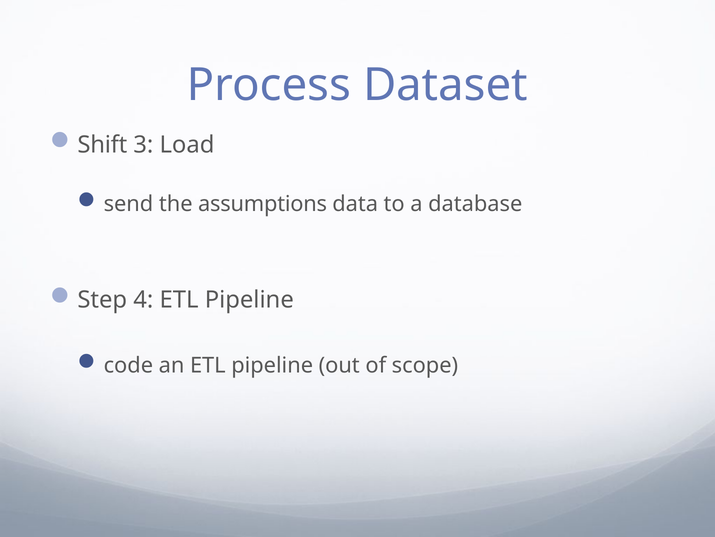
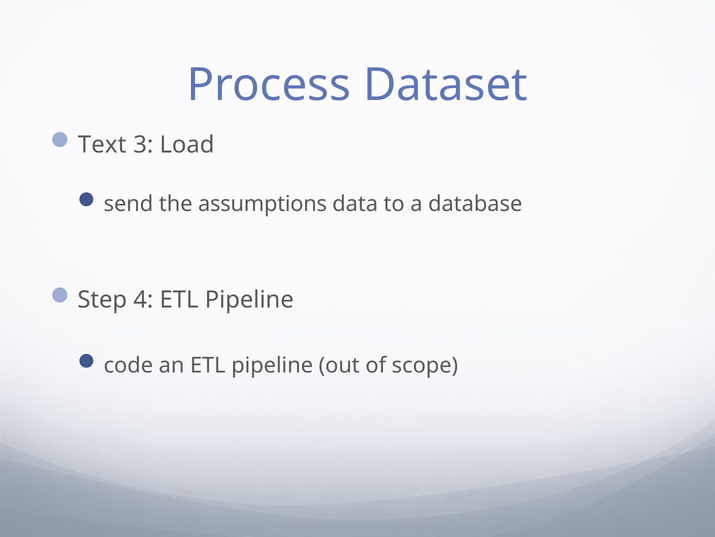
Shift: Shift -> Text (102, 145)
